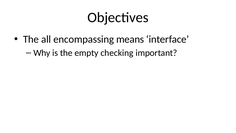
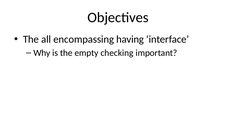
means: means -> having (130, 39)
